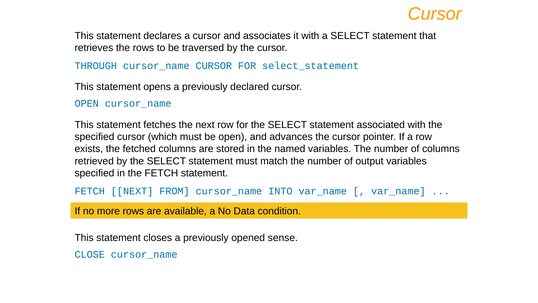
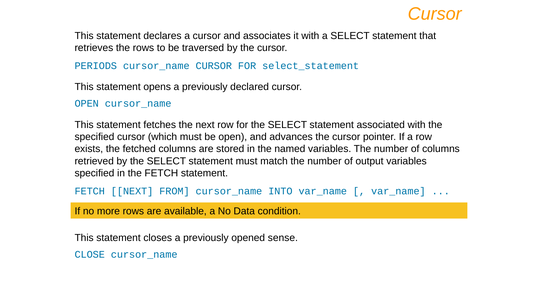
THROUGH: THROUGH -> PERIODS (96, 66)
